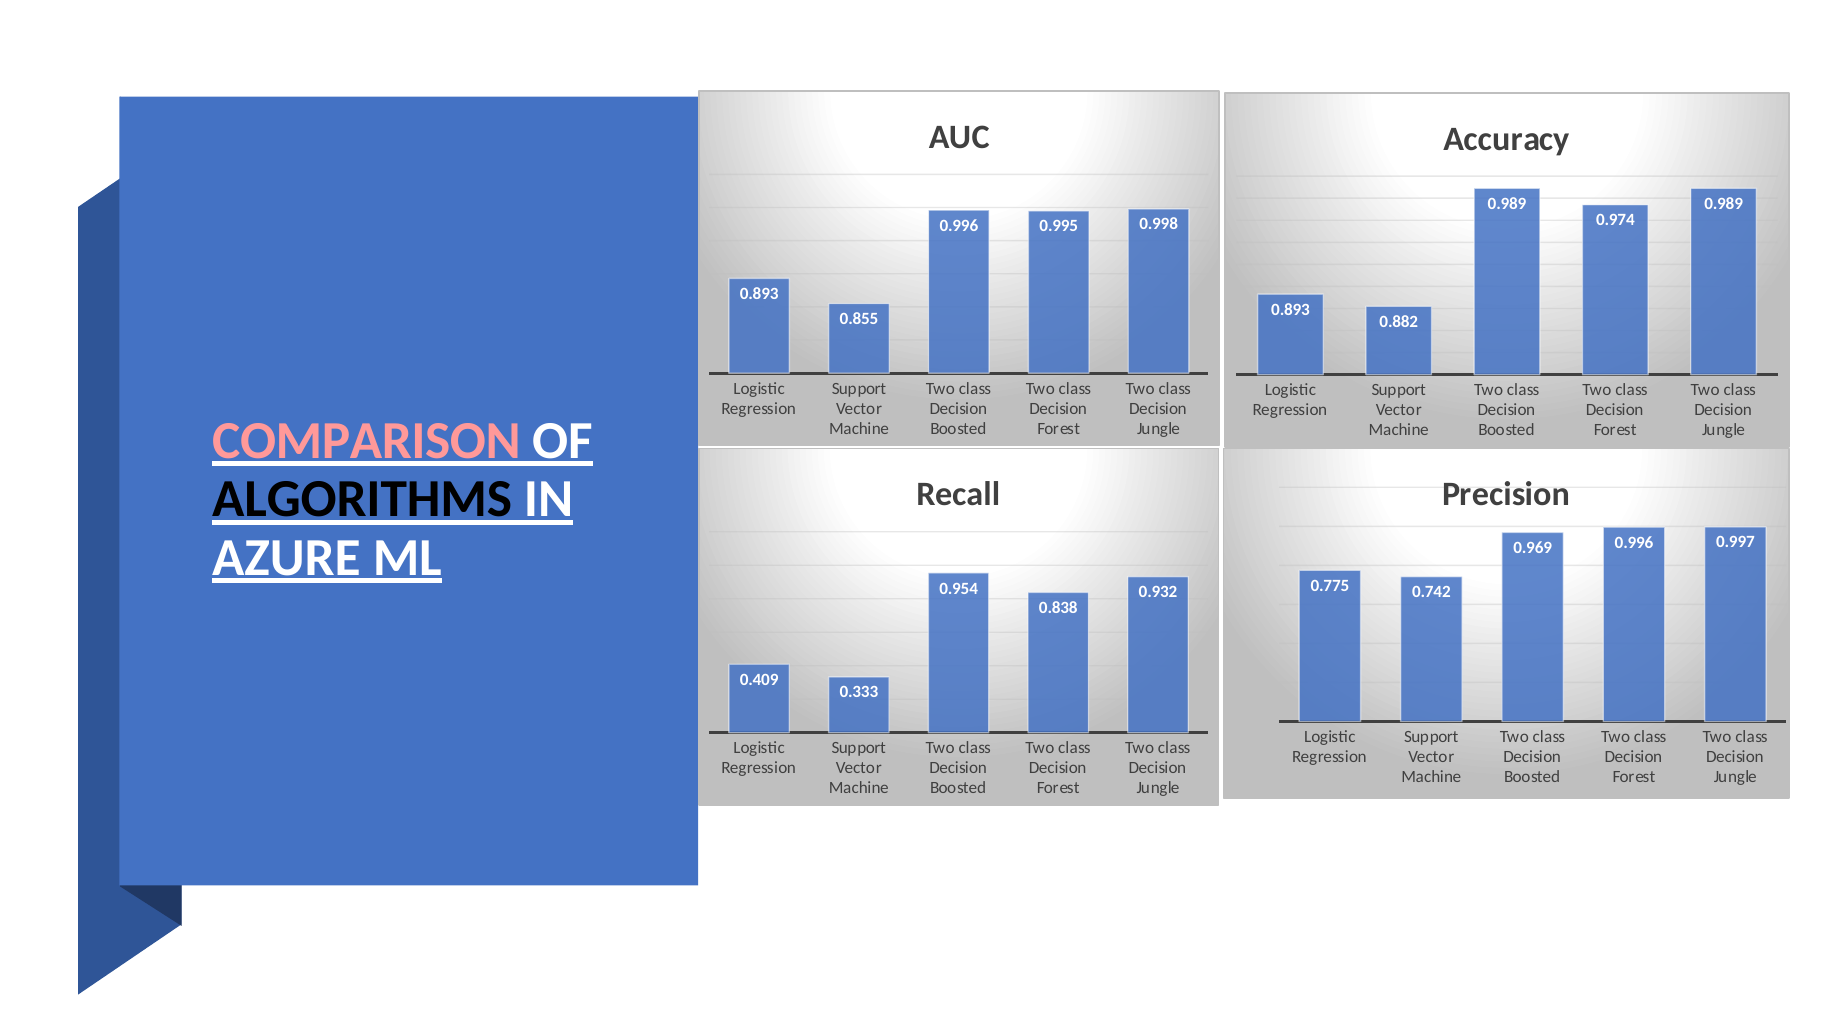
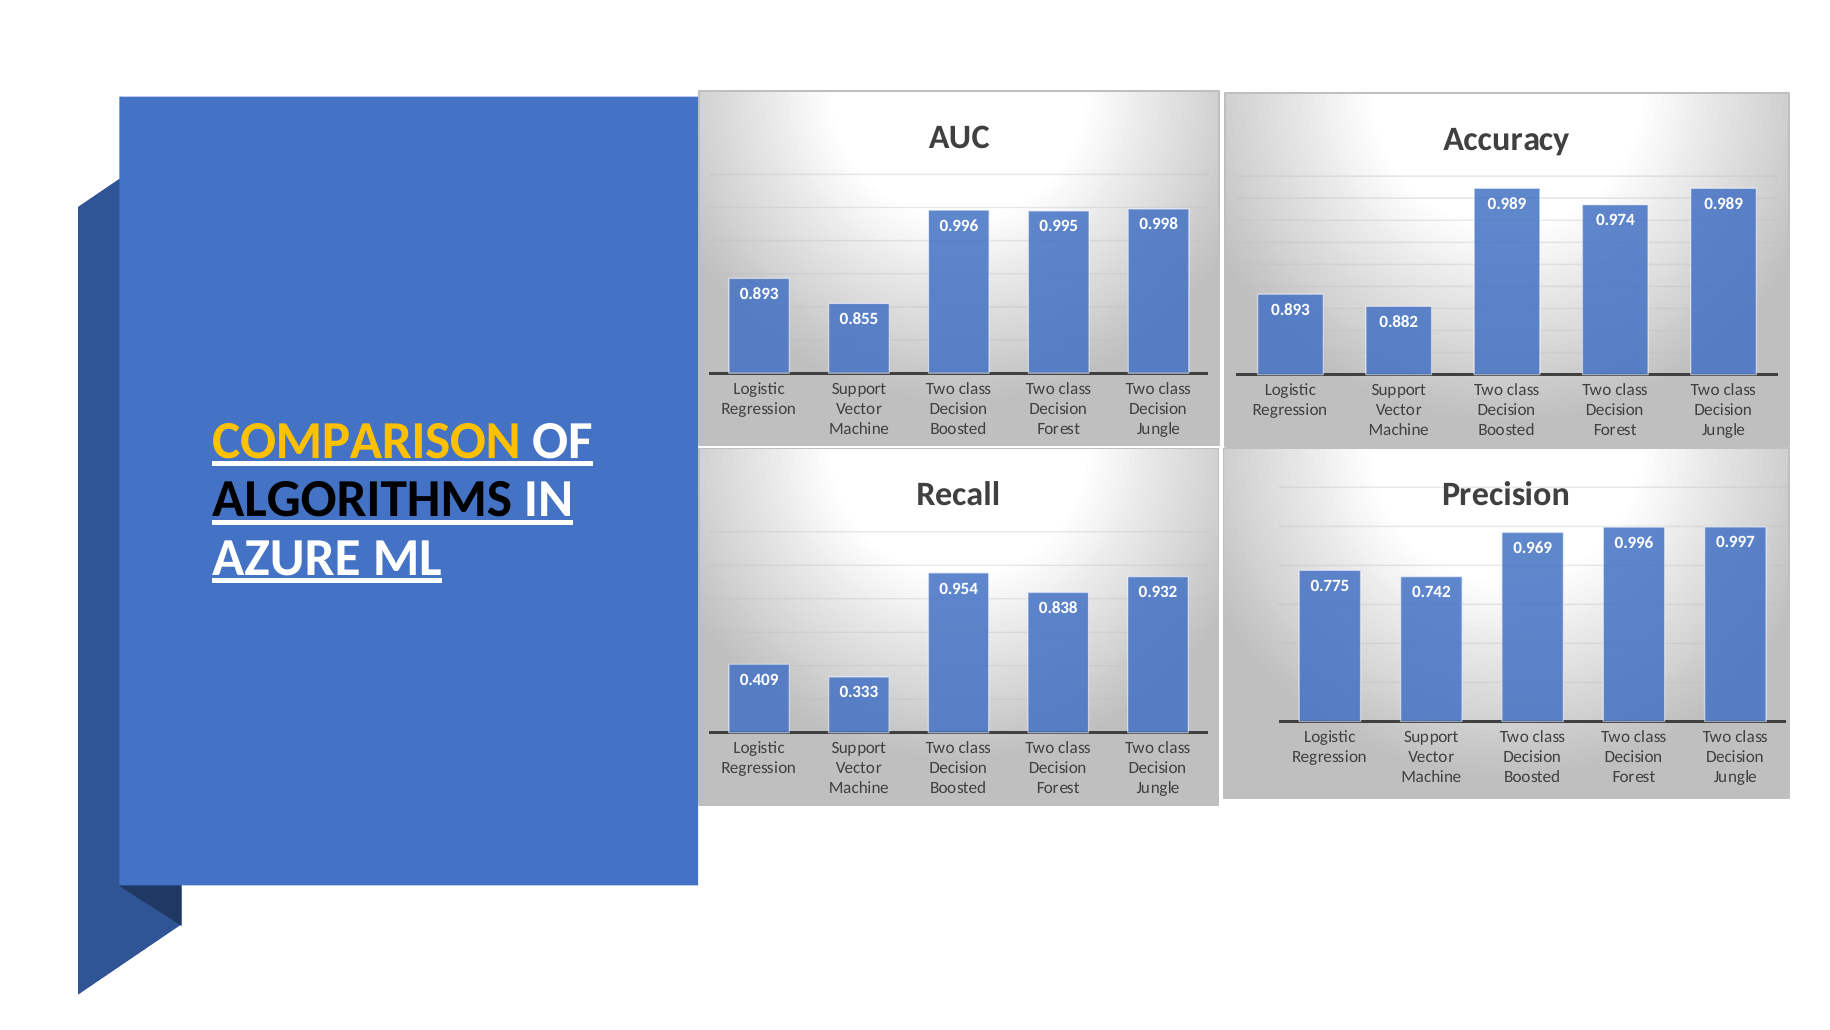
COMPARISON colour: pink -> yellow (366, 440)
